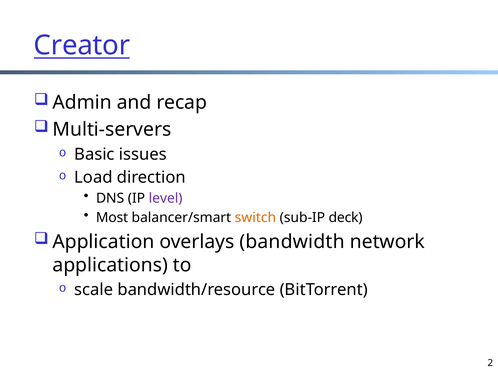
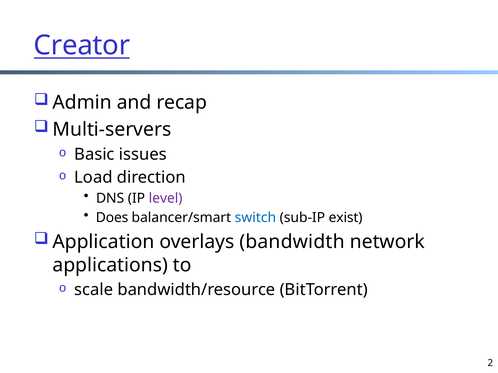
Most: Most -> Does (112, 218)
switch colour: orange -> blue (255, 218)
deck: deck -> exist (346, 218)
